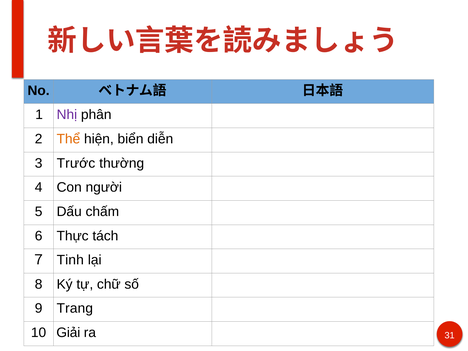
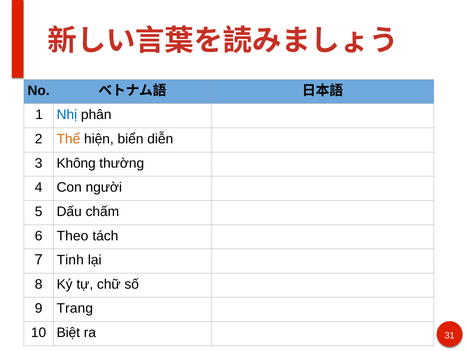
Nhị colour: purple -> blue (67, 115)
Trước: Trước -> Không (76, 163)
Thực: Thực -> Theo (73, 236)
Giải: Giải -> Biệt (68, 333)
